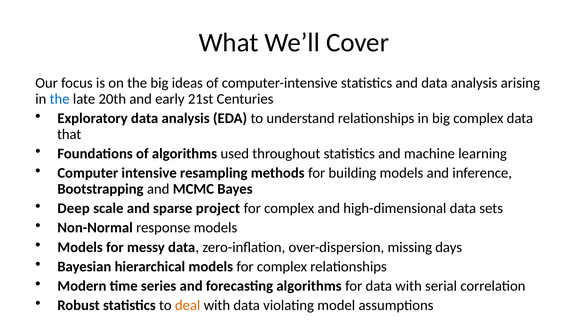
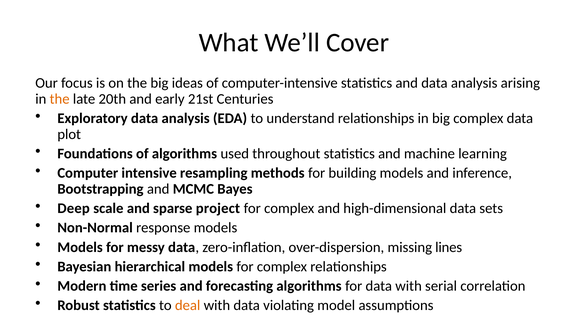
the colour: blue -> orange (60, 99)
that: that -> plot (69, 134)
days: days -> lines (449, 247)
